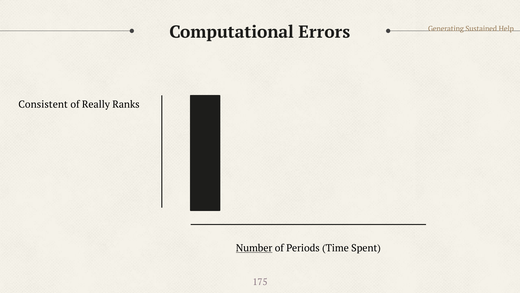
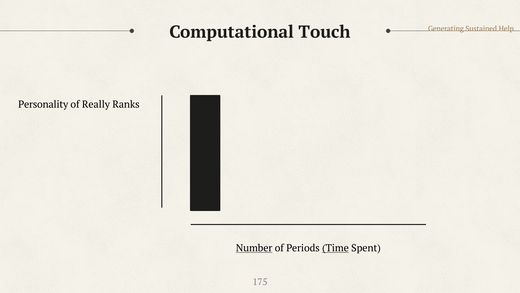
Errors: Errors -> Touch (325, 32)
Consistent: Consistent -> Personality (43, 104)
Time underline: none -> present (335, 248)
